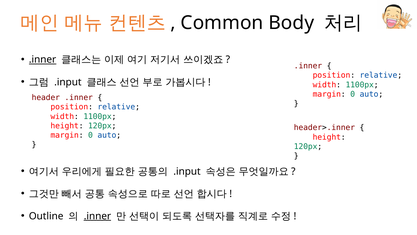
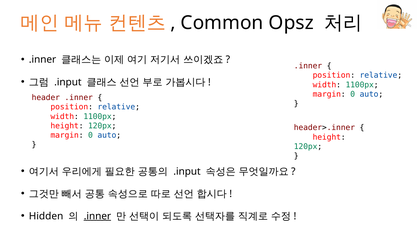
Body: Body -> Opsz (291, 23)
.inner underline: present -> none (43, 60)
Outline: Outline -> Hidden (46, 216)
